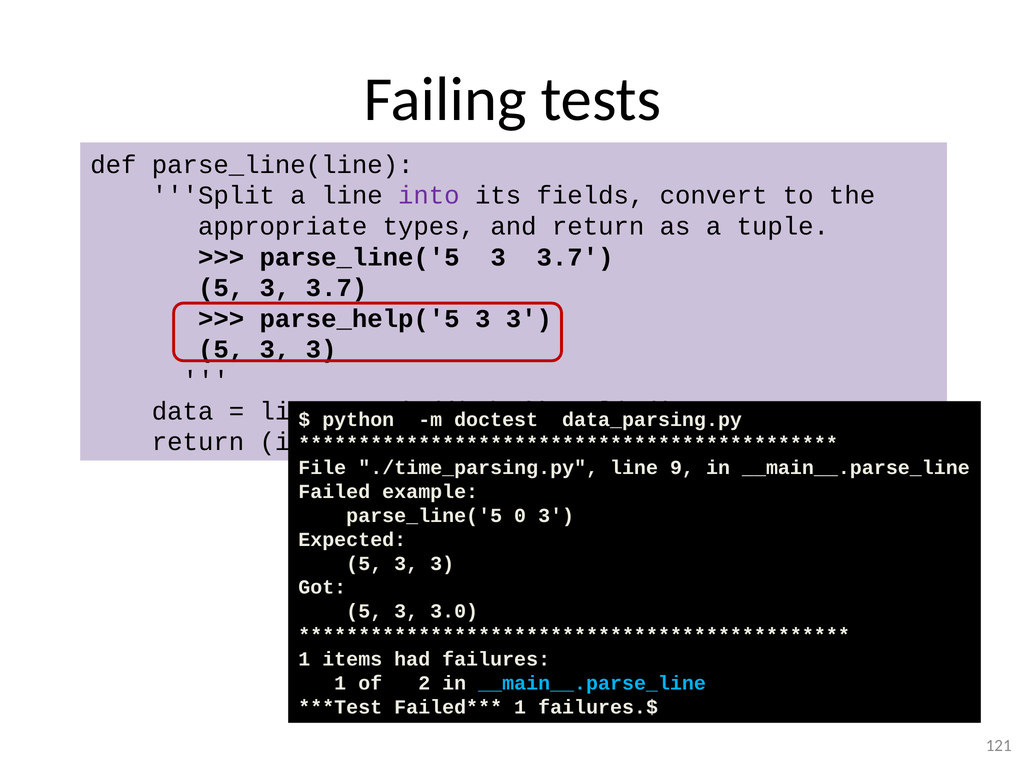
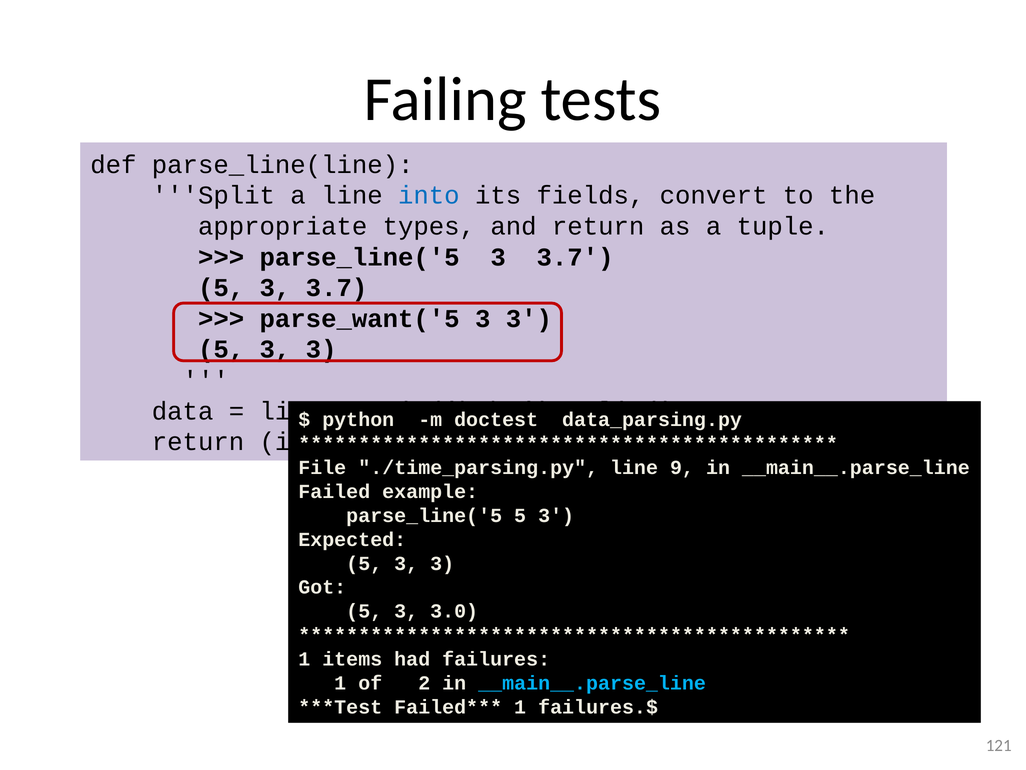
into colour: purple -> blue (429, 195)
parse_help('5: parse_help('5 -> parse_want('5 (360, 318)
parse_line('5 0: 0 -> 5 (520, 515)
